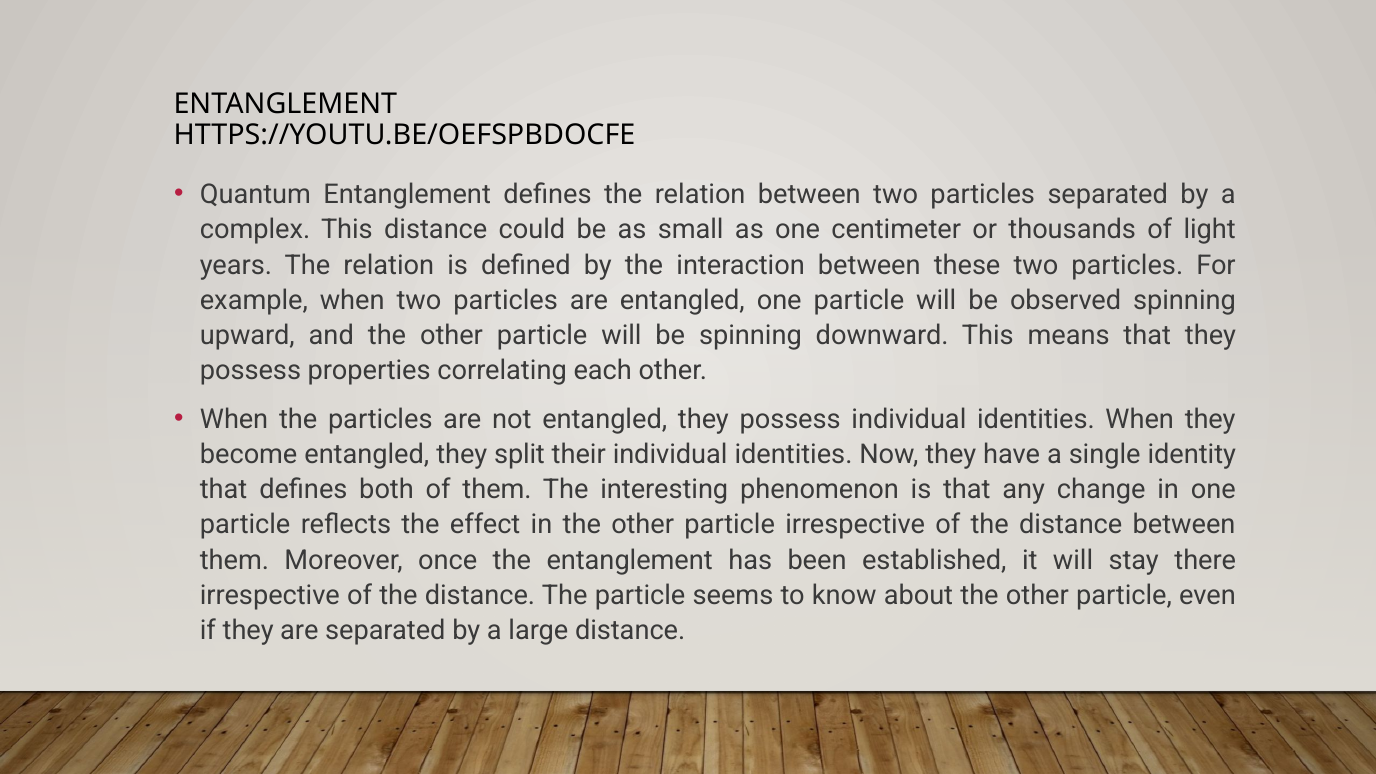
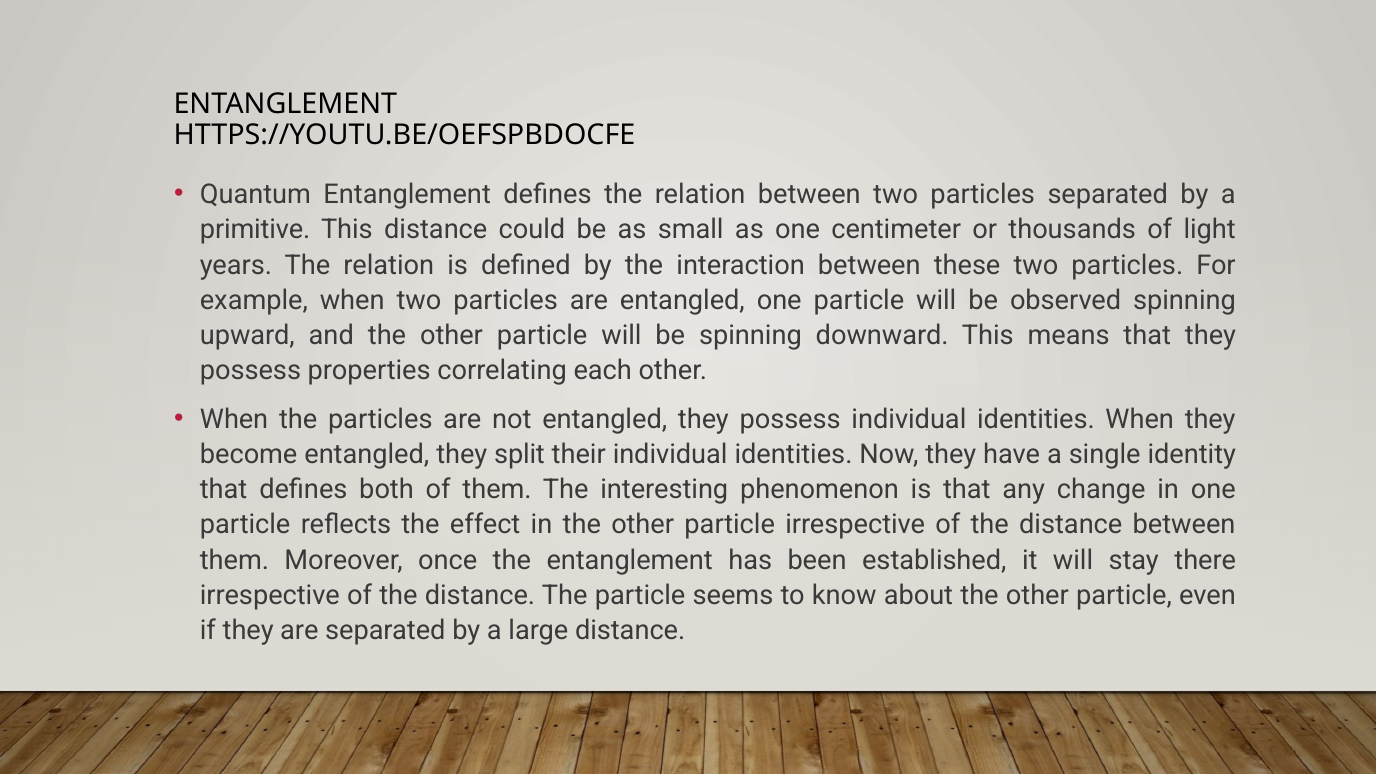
complex: complex -> primitive (255, 230)
